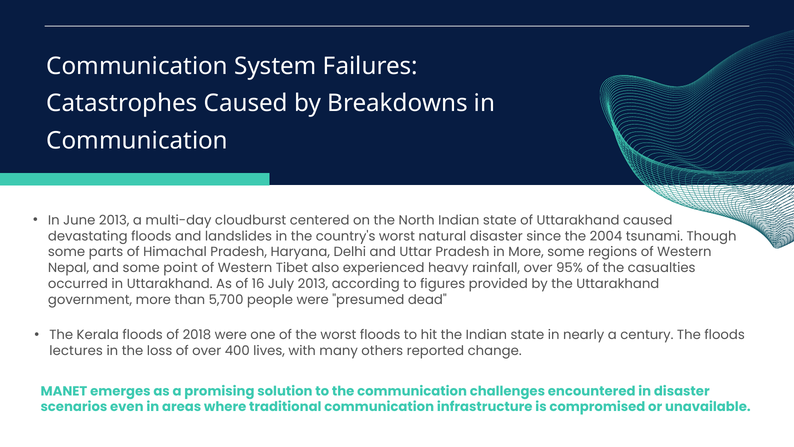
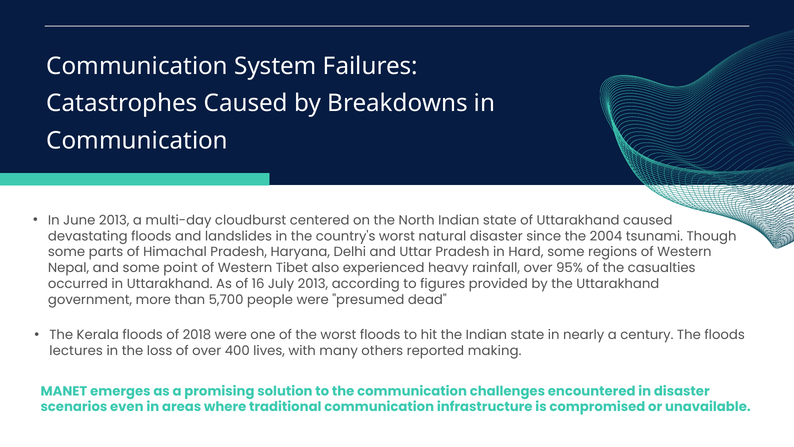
in More: More -> Hard (526, 252)
change: change -> making (495, 351)
